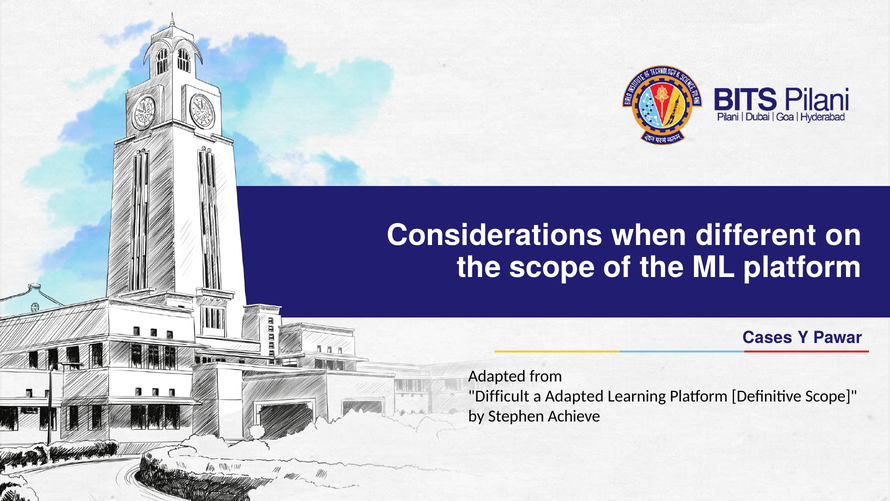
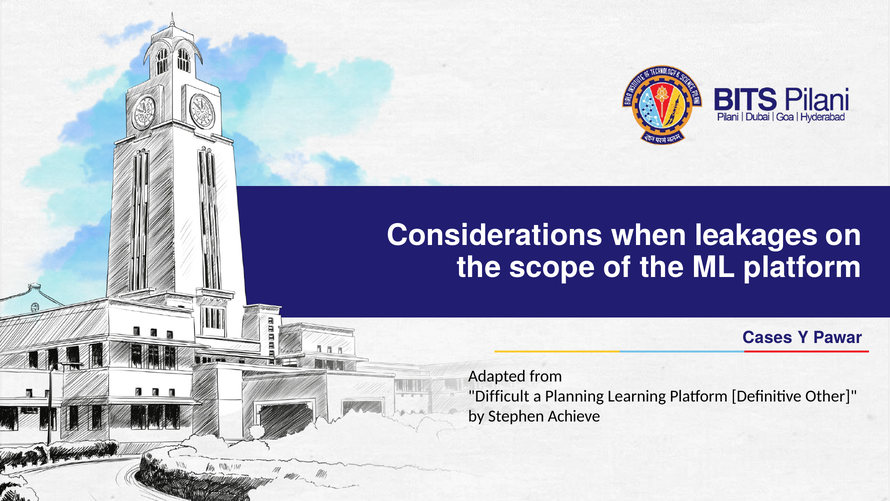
different: different -> leakages (756, 235)
a Adapted: Adapted -> Planning (574, 396)
Definitive Scope: Scope -> Other (831, 396)
